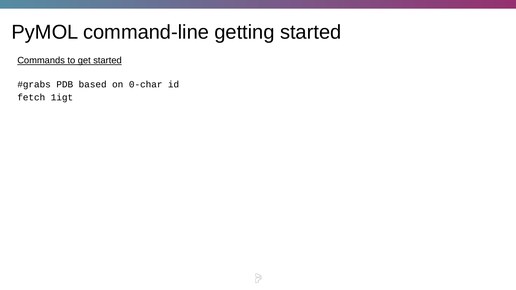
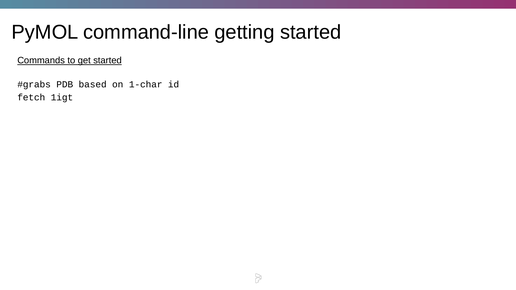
0-char: 0-char -> 1-char (146, 85)
